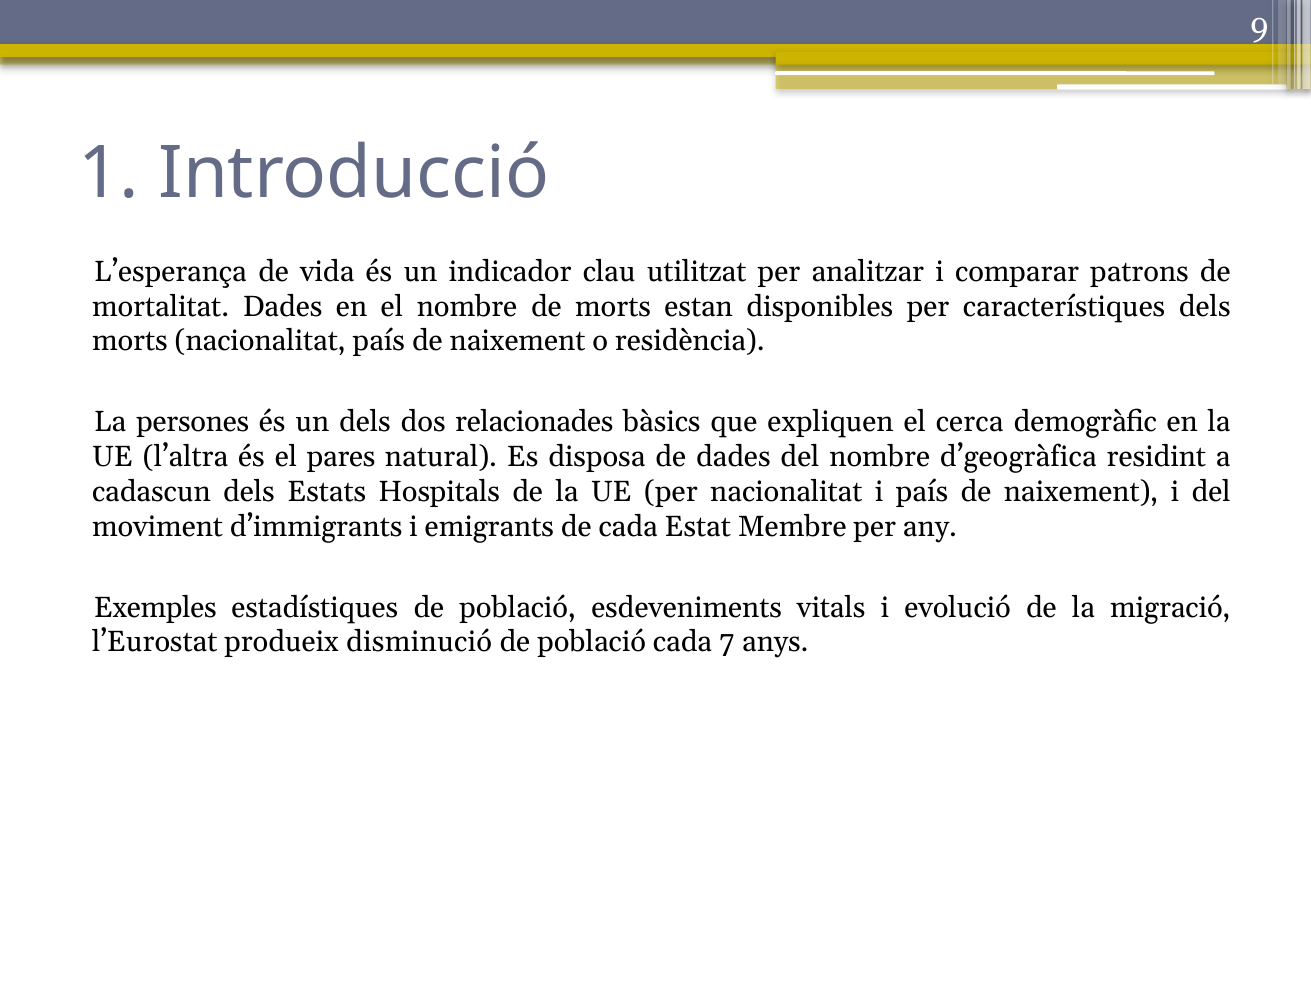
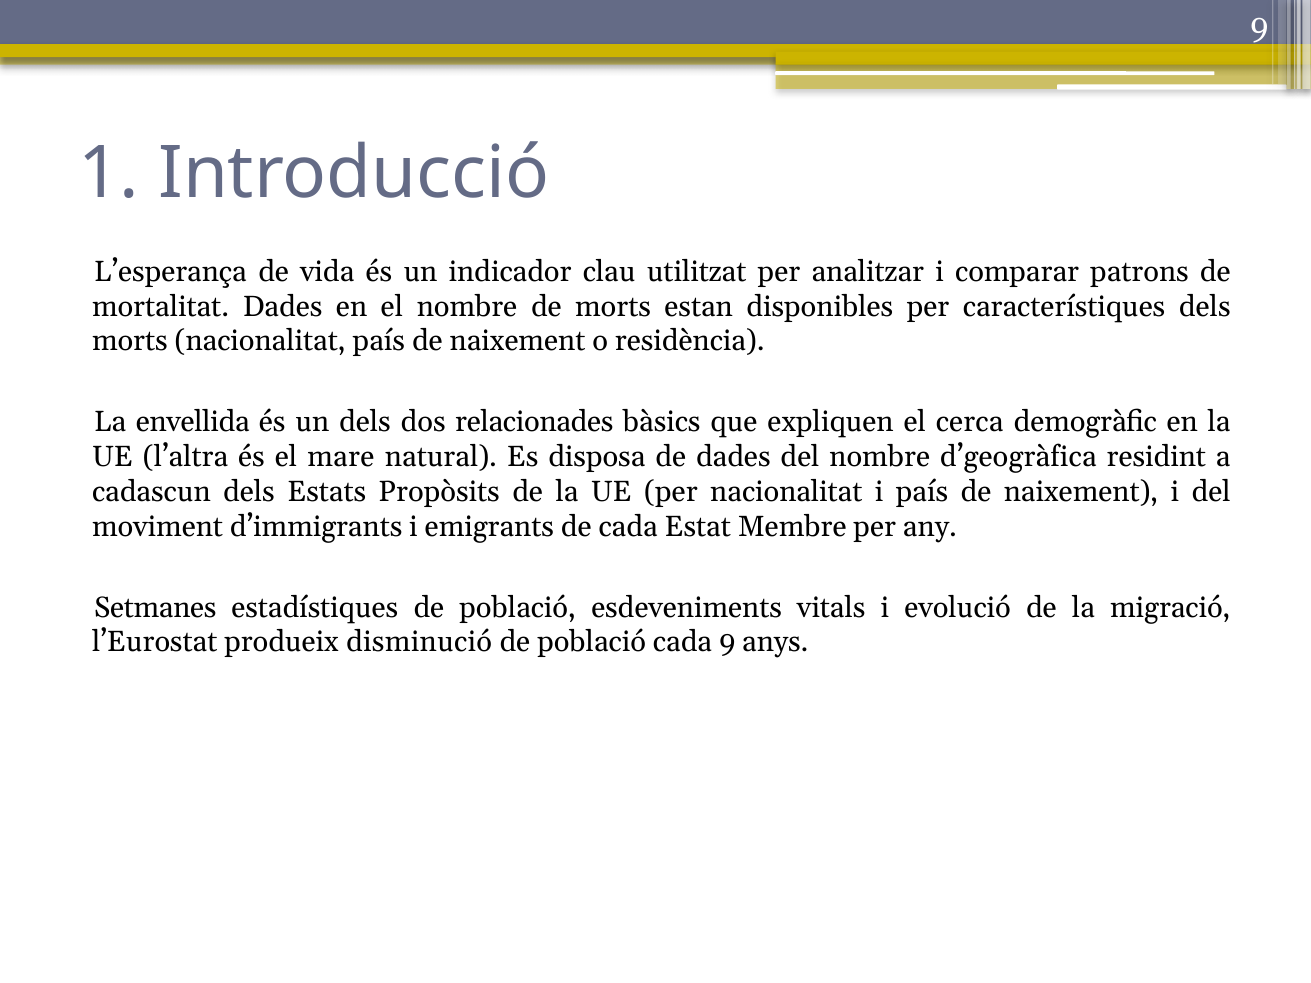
persones: persones -> envellida (193, 422)
pares: pares -> mare (341, 457)
Hospitals: Hospitals -> Propòsits (439, 492)
Exemples: Exemples -> Setmanes (155, 608)
cada 7: 7 -> 9 (727, 642)
